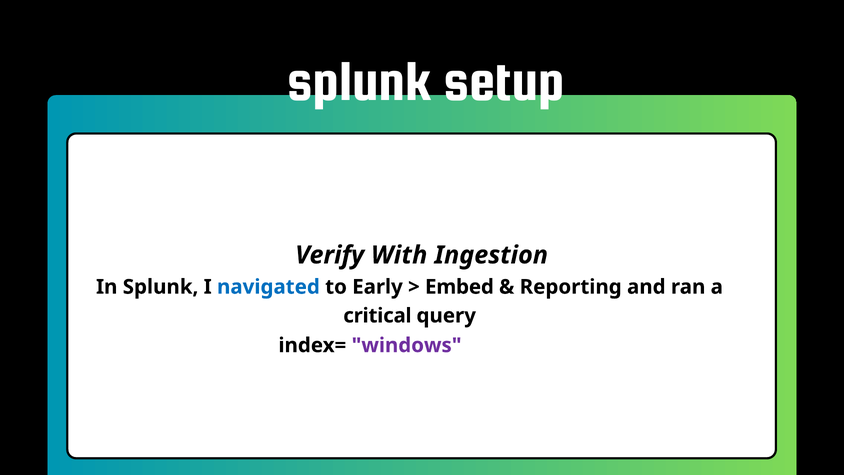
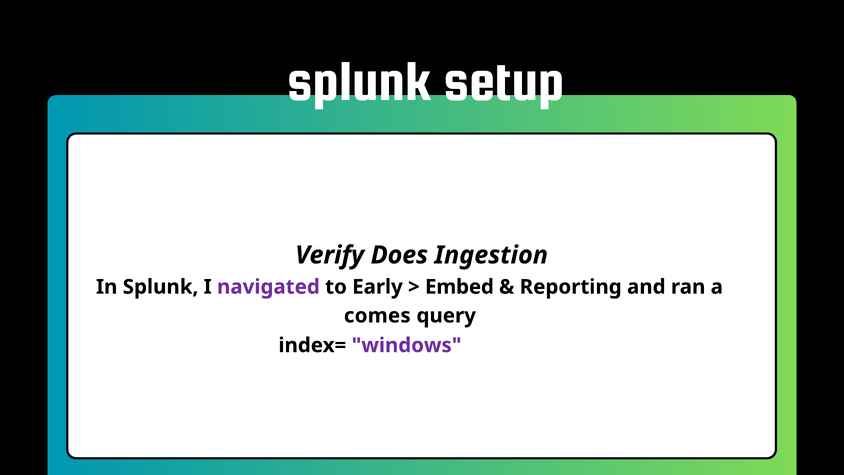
With: With -> Does (399, 255)
navigated colour: blue -> purple (268, 287)
critical: critical -> comes (377, 316)
